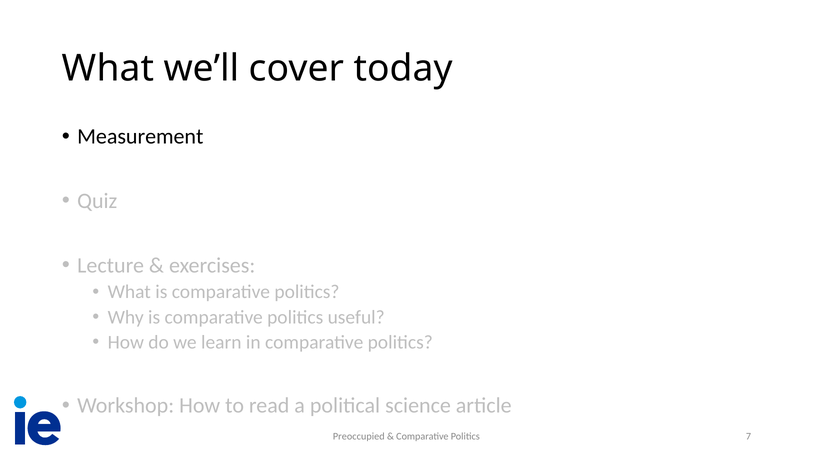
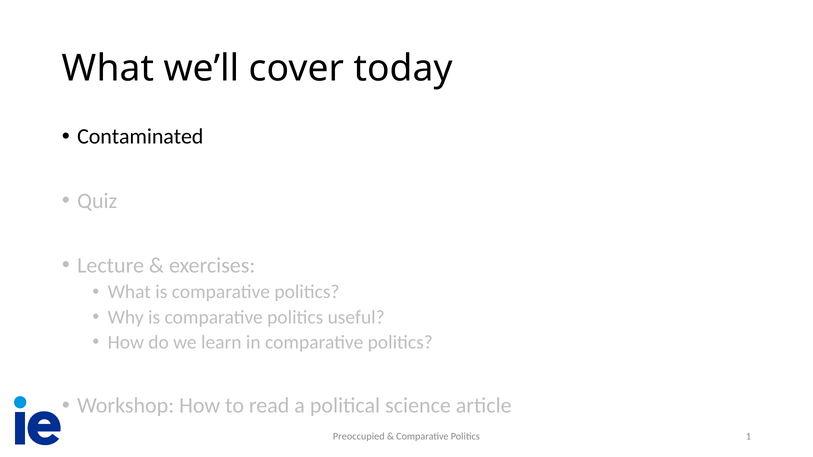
Measurement: Measurement -> Contaminated (140, 137)
7: 7 -> 1 (748, 437)
